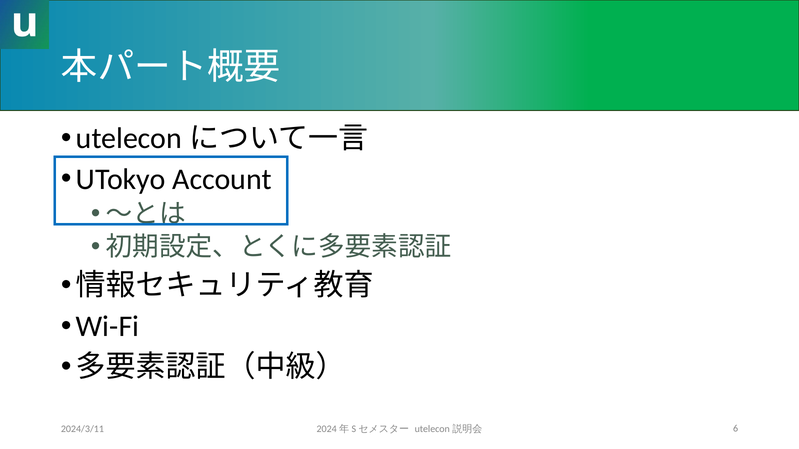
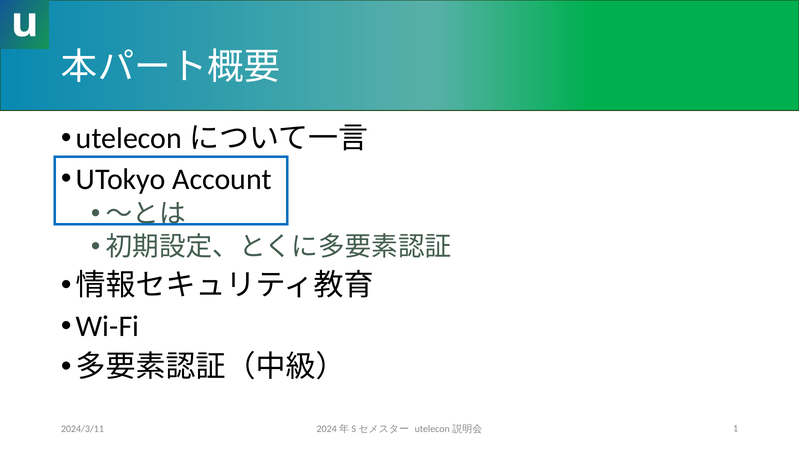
6: 6 -> 1 (736, 429)
